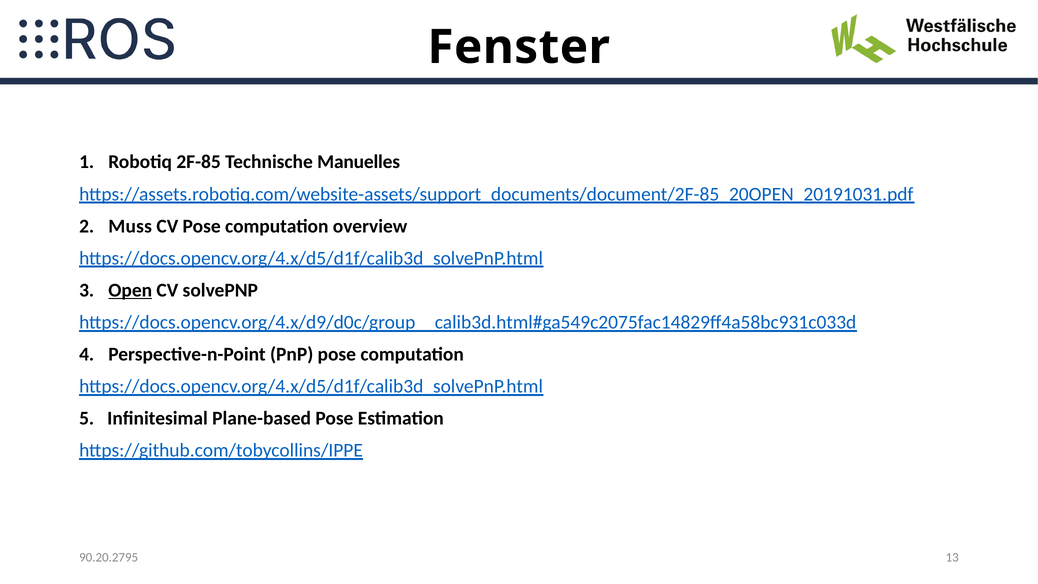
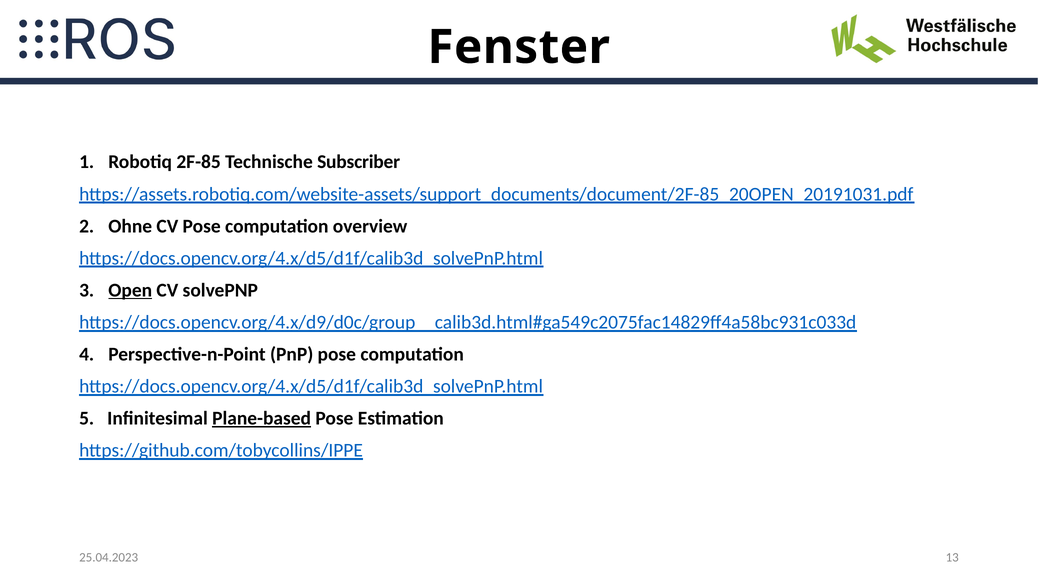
Manuelles: Manuelles -> Subscriber (359, 162)
Muss: Muss -> Ohne (130, 226)
Plane-based underline: none -> present (262, 418)
90.20.2795: 90.20.2795 -> 25.04.2023 (109, 558)
